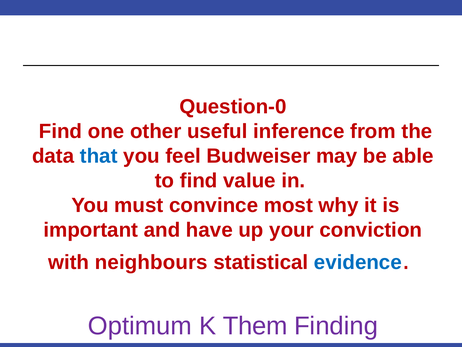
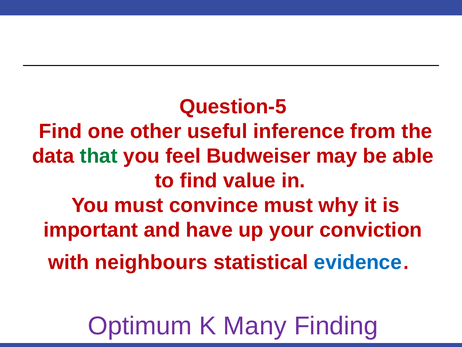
Question-0: Question-0 -> Question-5 (233, 106)
that colour: blue -> green (99, 156)
convince most: most -> must (288, 205)
Them: Them -> Many (255, 326)
